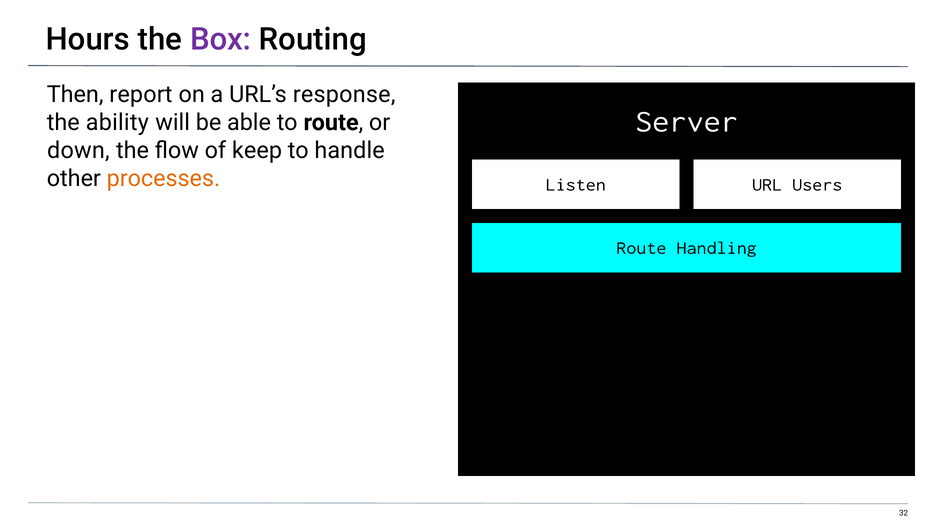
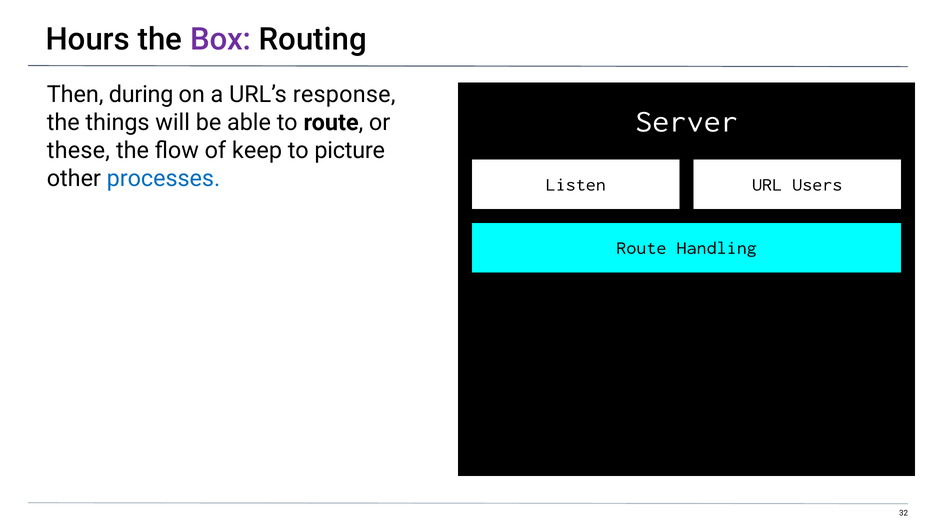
report: report -> during (141, 94)
ability: ability -> things (117, 122)
down: down -> these (78, 150)
handle: handle -> picture (350, 150)
processes colour: orange -> blue (163, 178)
